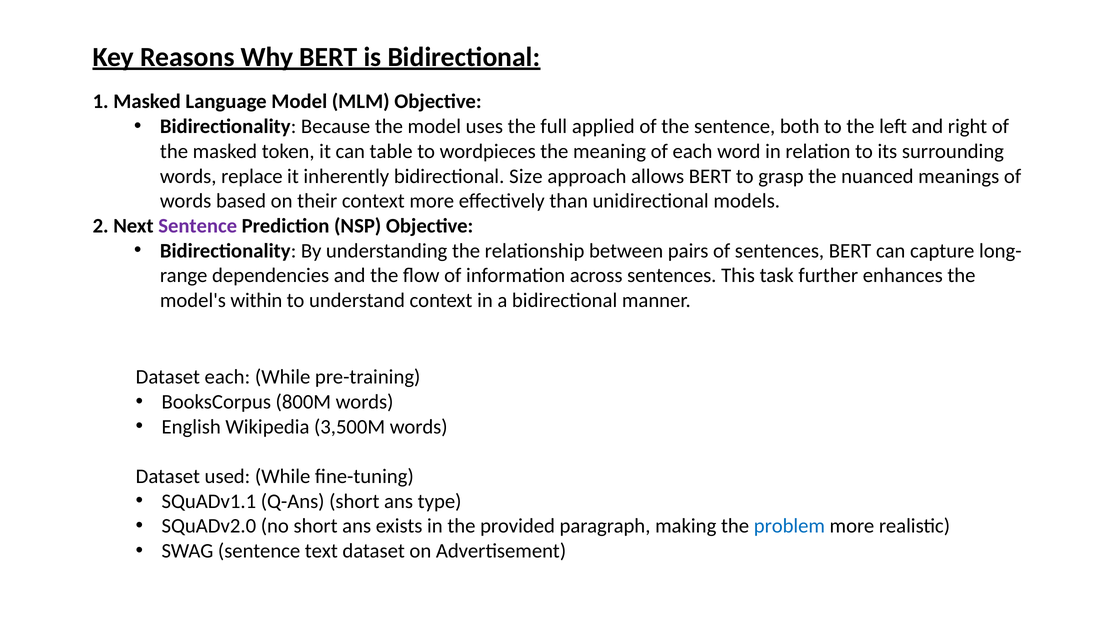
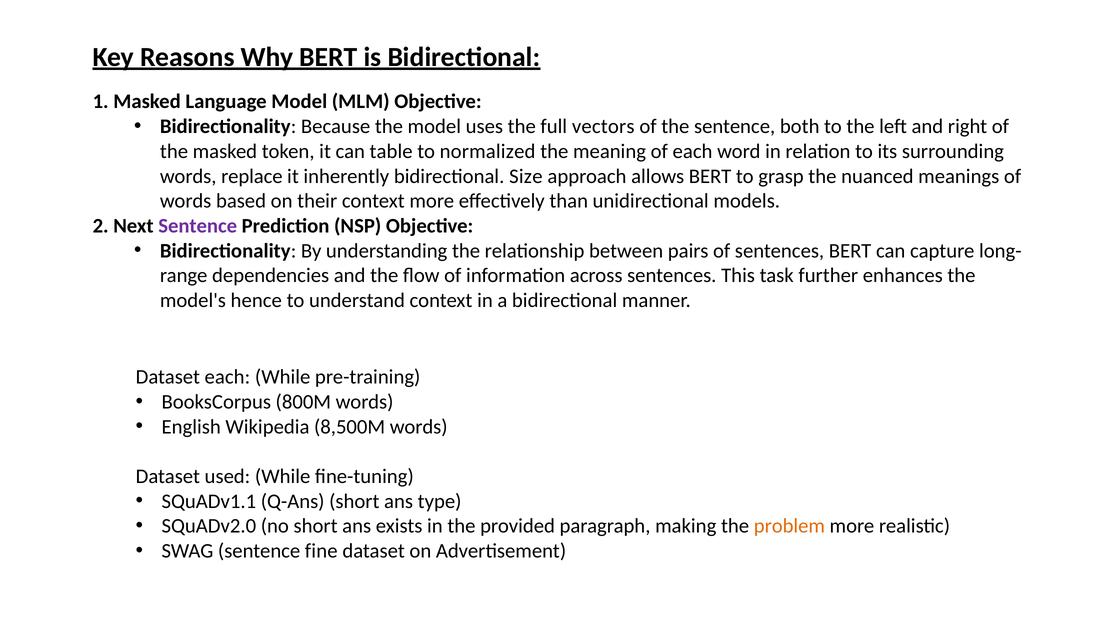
applied: applied -> vectors (603, 127)
wordpieces: wordpieces -> normalized (488, 151)
within: within -> hence (256, 301)
3,500M: 3,500M -> 8,500M (350, 427)
problem colour: blue -> orange (789, 527)
text: text -> fine (321, 551)
